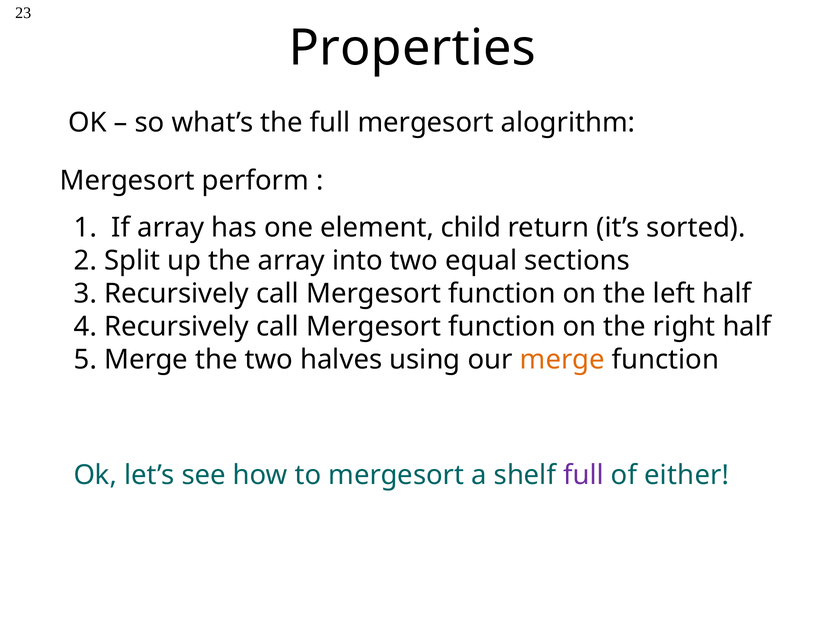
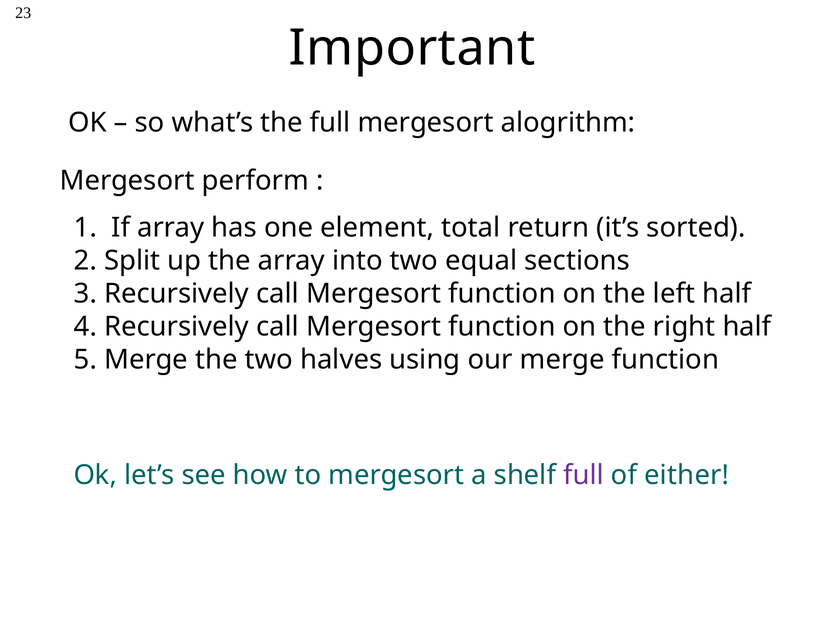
Properties: Properties -> Important (412, 48)
child: child -> total (471, 227)
merge colour: orange -> black (562, 359)
